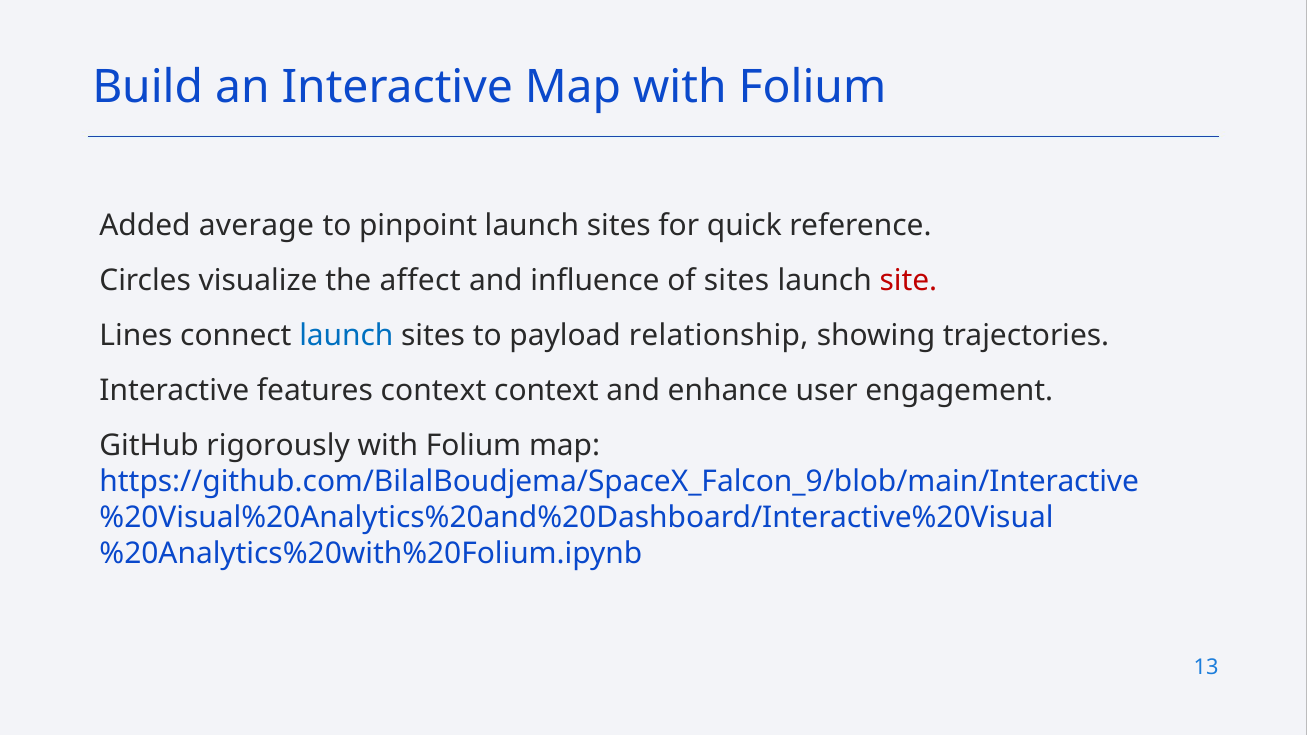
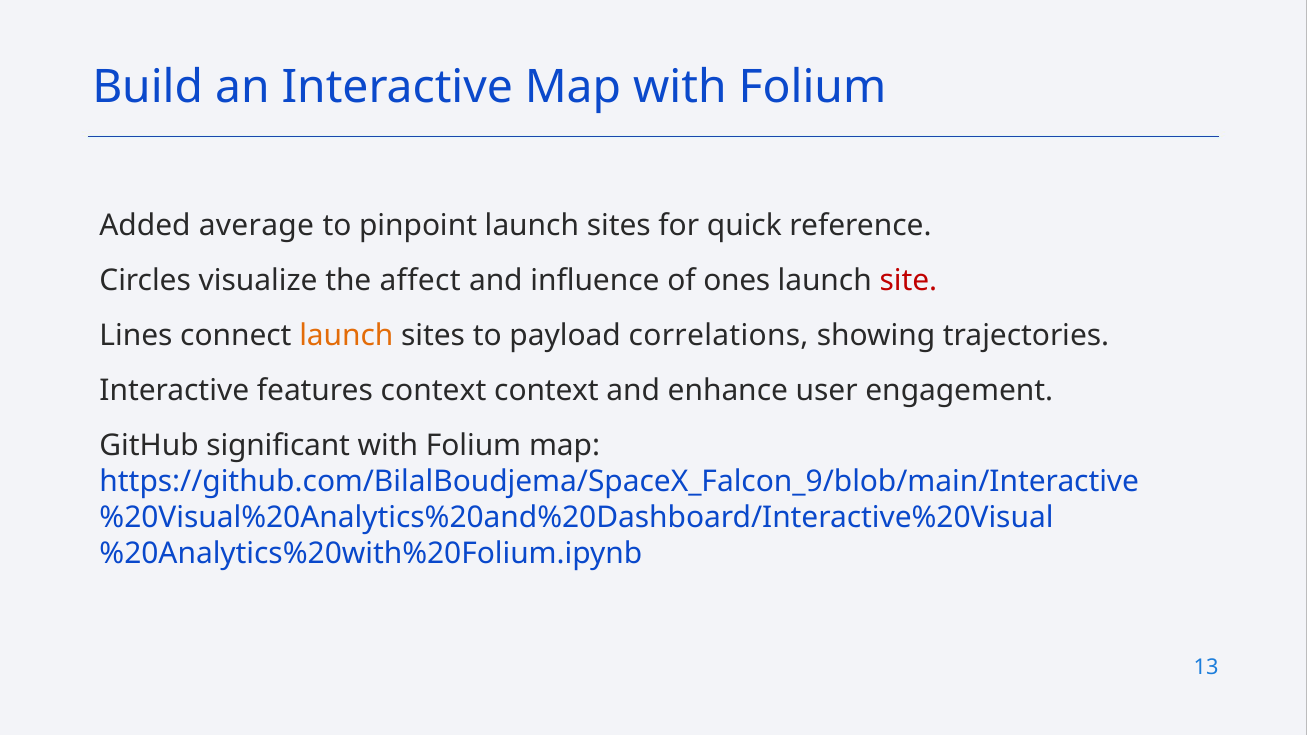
of sites: sites -> ones (737, 281)
launch colour: blue -> orange (346, 336)
relationship: relationship -> correlations (719, 336)
rigorously: rigorously -> significant (278, 446)
